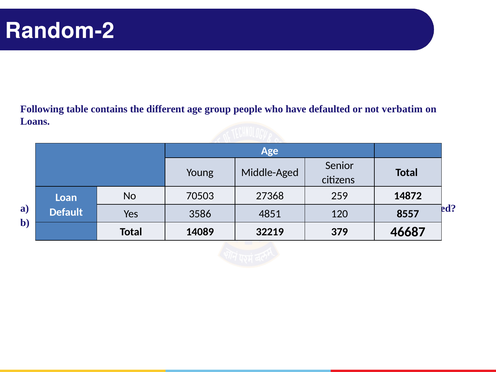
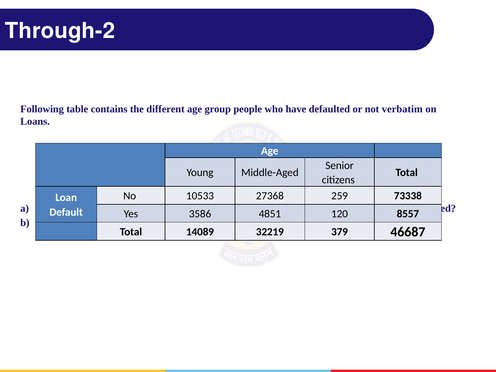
Random-2: Random-2 -> Through-2 (60, 31)
70503: 70503 -> 10533 (200, 196)
14872: 14872 -> 73338 (408, 196)
